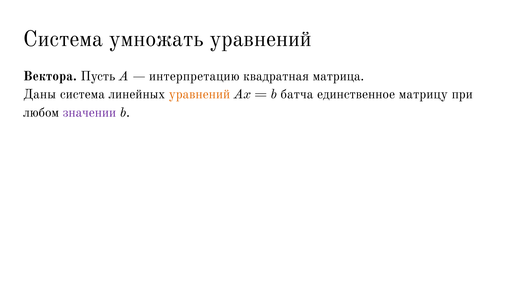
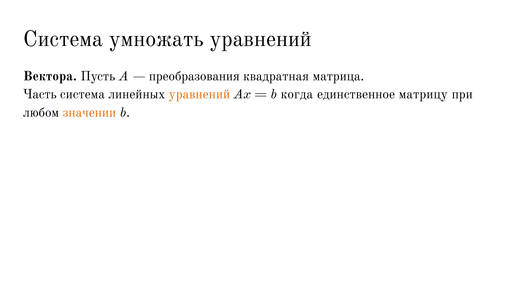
интерпретацию: интерпретацию -> преобразования (194, 76)
Даны: Даны -> Часть (40, 94)
батча: батча -> когда (297, 94)
значении colour: purple -> orange (89, 112)
